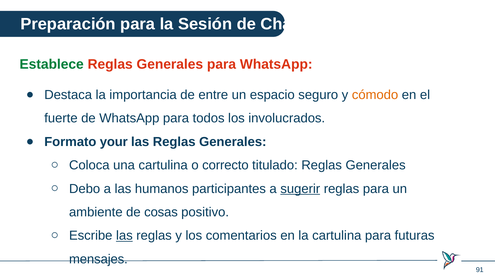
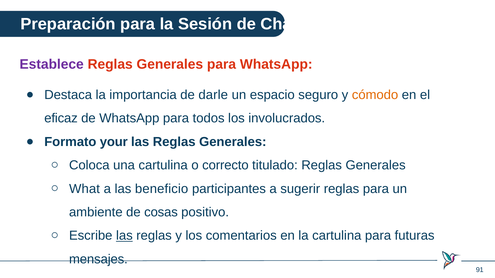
Establece colour: green -> purple (52, 64)
entre: entre -> darle (213, 95)
fuerte: fuerte -> eficaz (61, 119)
Debo: Debo -> What (85, 189)
humanos: humanos -> beneficio (162, 189)
sugerir underline: present -> none (300, 189)
